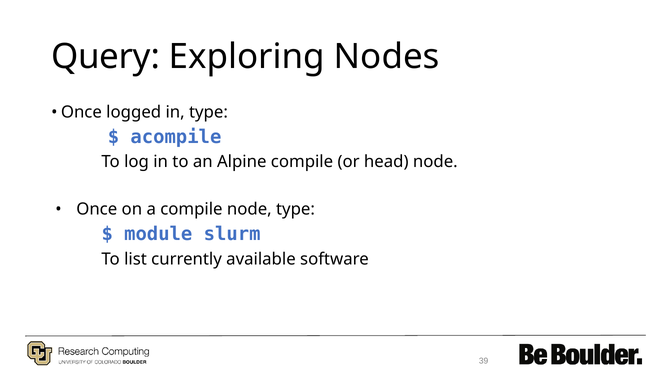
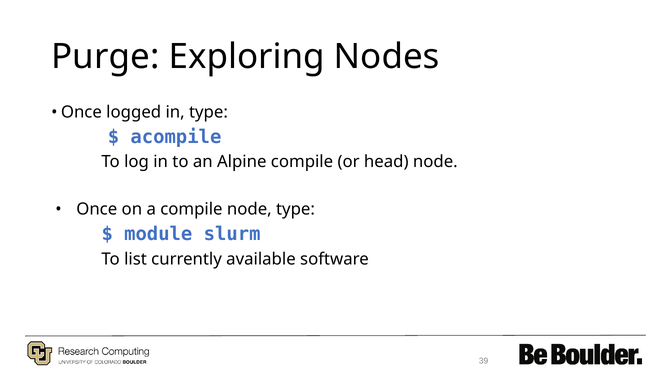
Query: Query -> Purge (105, 56)
